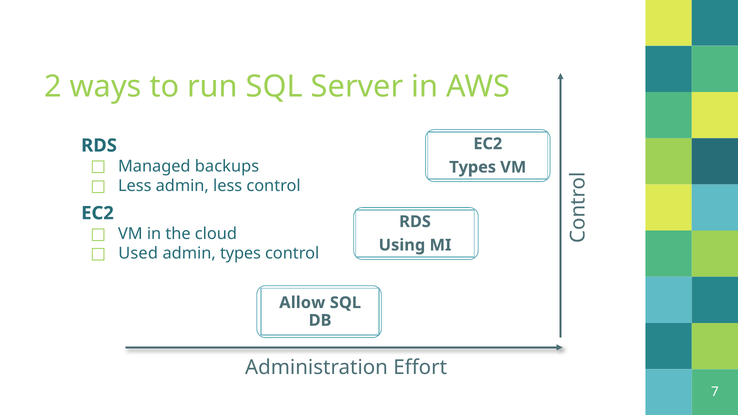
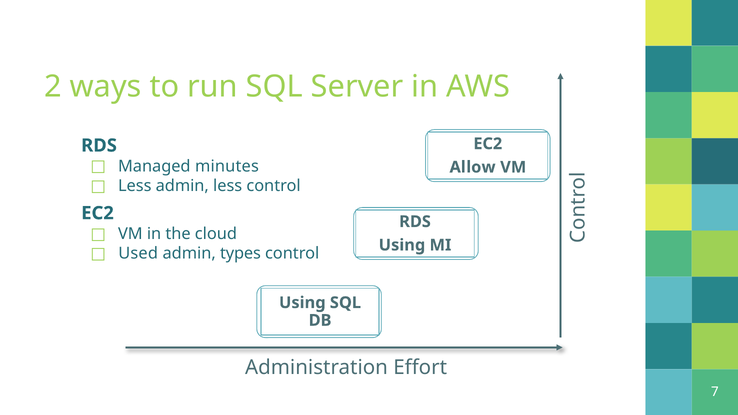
backups: backups -> minutes (227, 166)
Types: Types -> Allow (473, 167)
Allow: Allow -> Using (302, 303)
